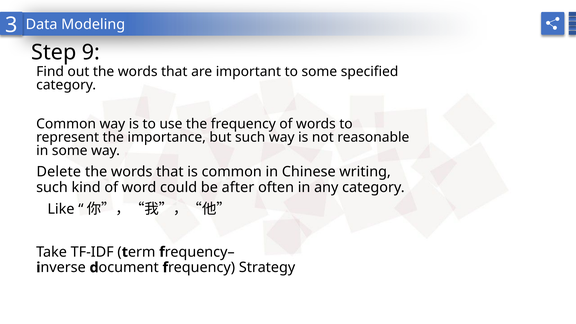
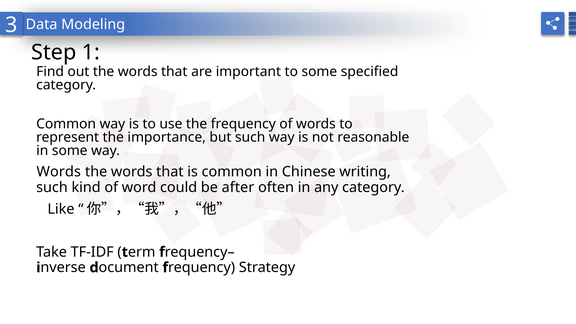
9: 9 -> 1 (91, 52)
Delete: Delete -> Words (59, 172)
